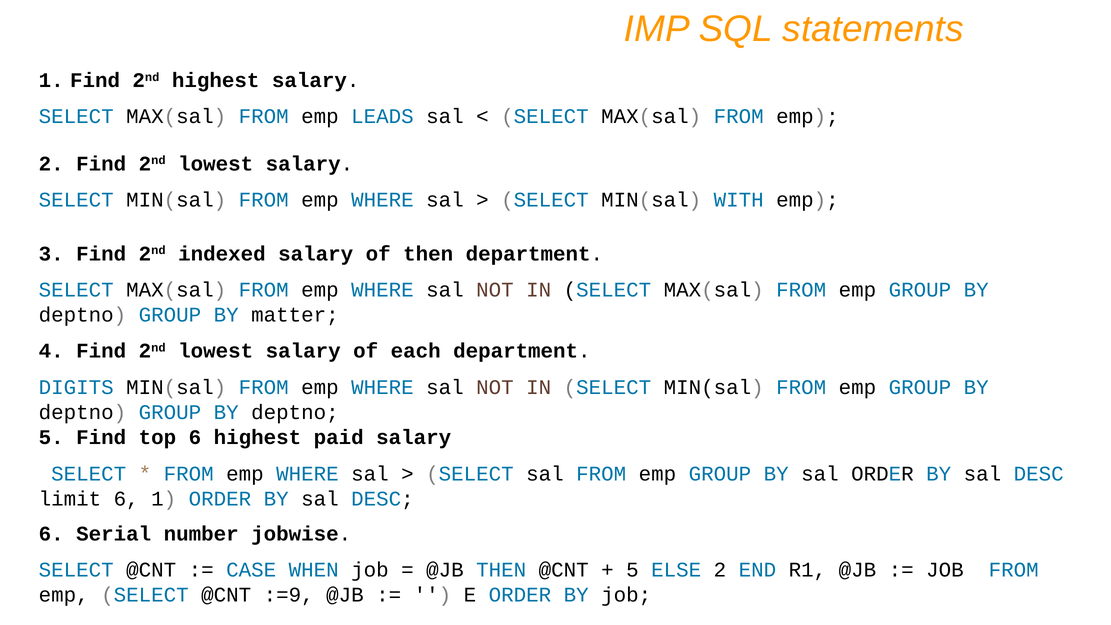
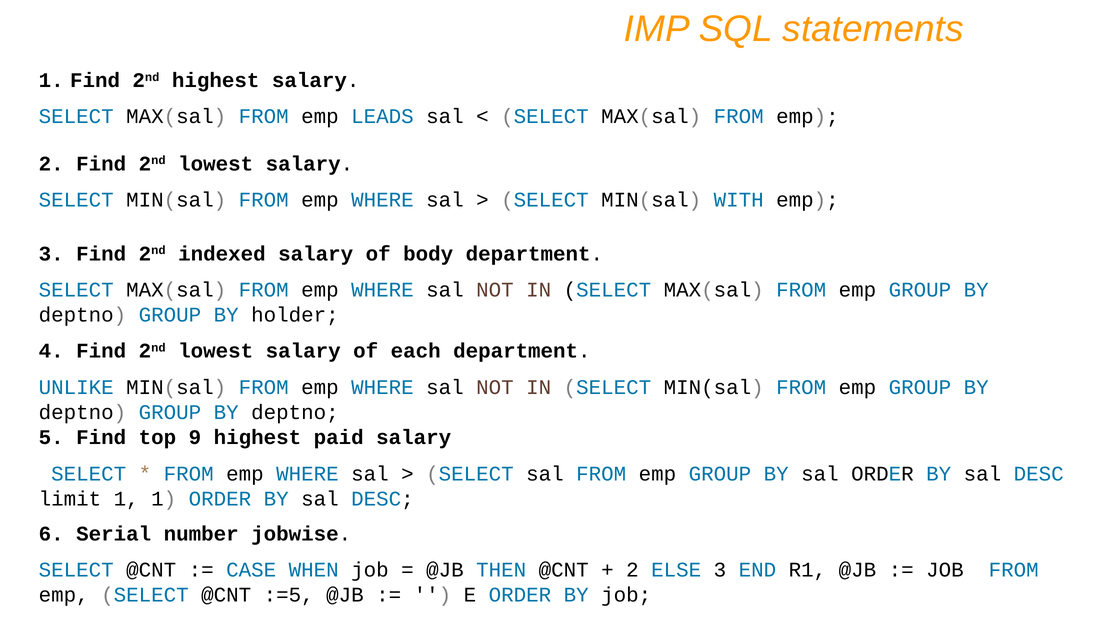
of then: then -> body (428, 254)
matter: matter -> holder (295, 315)
DIGITS: DIGITS -> UNLIKE (76, 387)
top 6: 6 -> 9 (195, 438)
limit 6: 6 -> 1 (126, 499)
5: 5 -> 2 (632, 570)
ELSE 2: 2 -> 3 (720, 570)
:=9: :=9 -> :=5 (289, 595)
